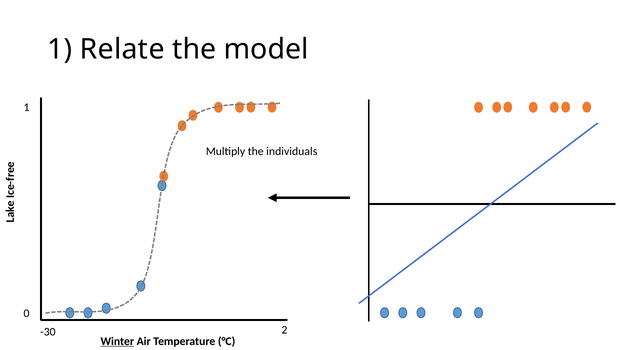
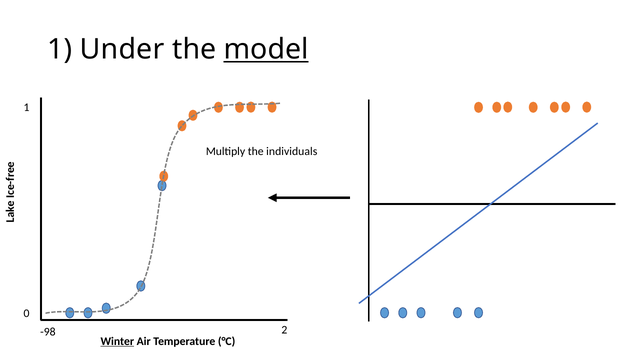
Relate: Relate -> Under (122, 49)
model underline: none -> present (266, 49)
-30: -30 -> -98 (48, 332)
